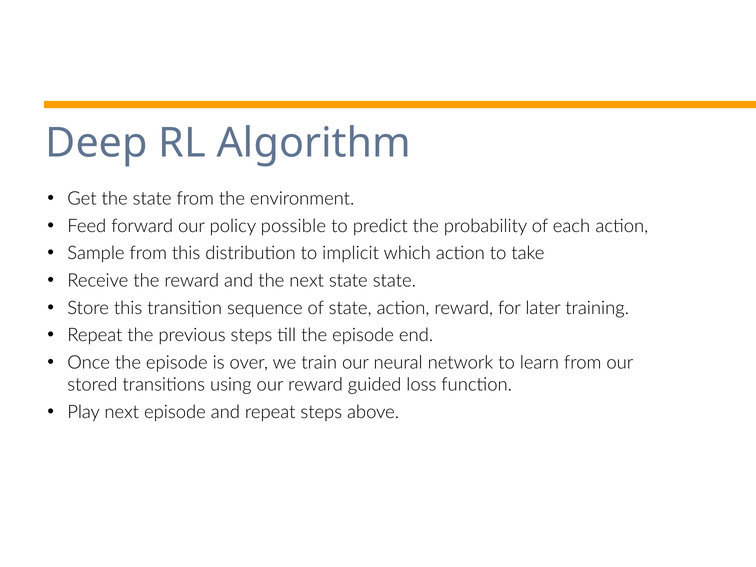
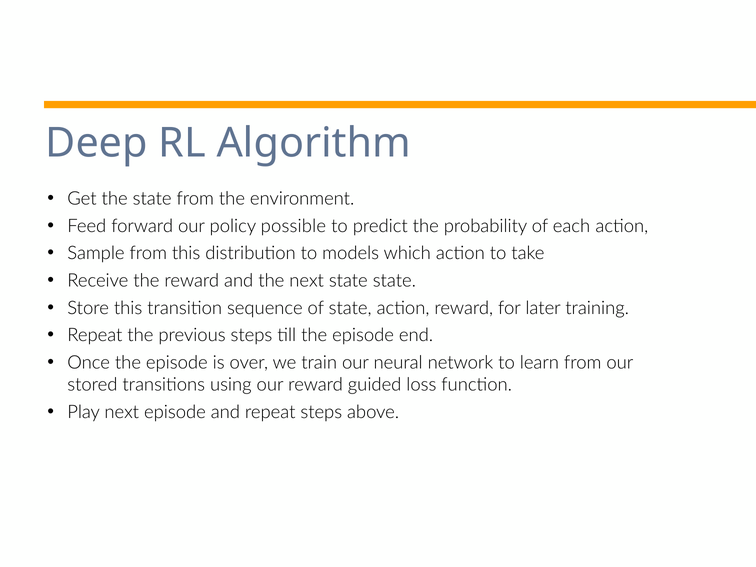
implicit: implicit -> models (351, 253)
